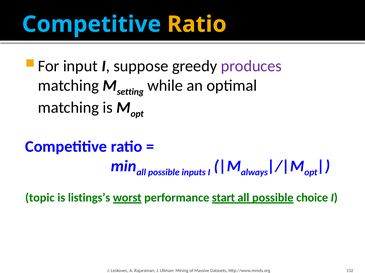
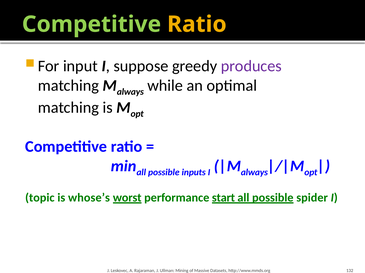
Competitive colour: light blue -> light green (92, 24)
setting: setting -> always (130, 92)
listings’s: listings’s -> whose’s (89, 198)
choice: choice -> spider (312, 198)
